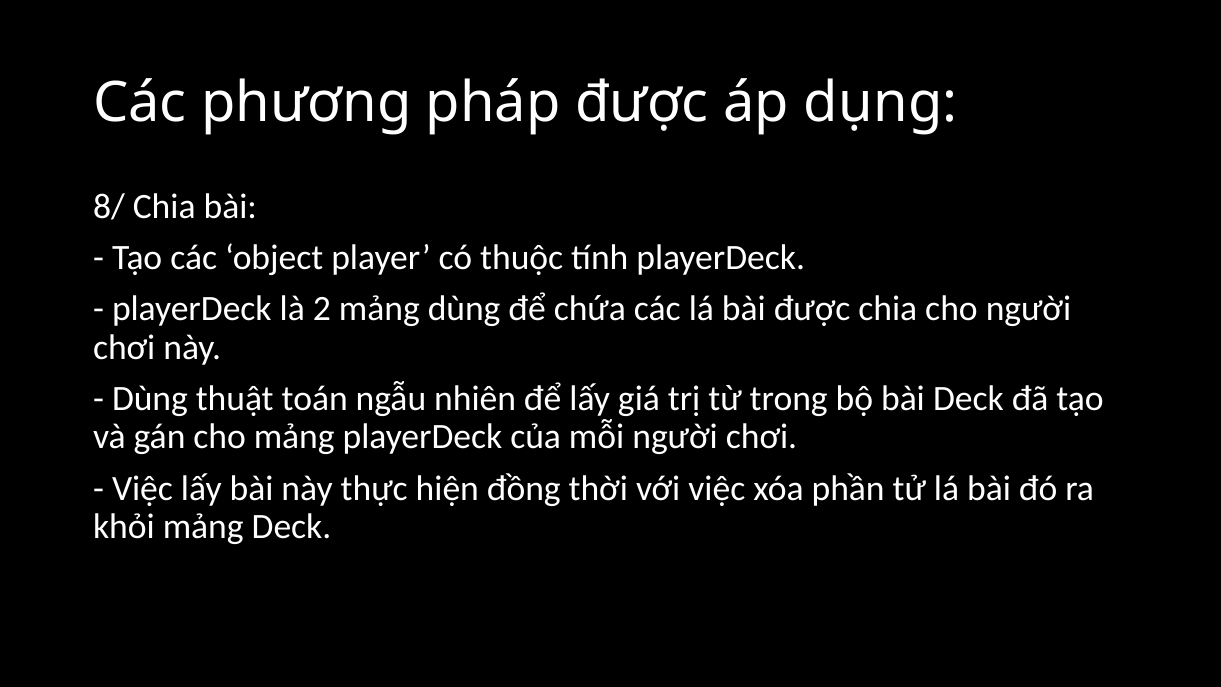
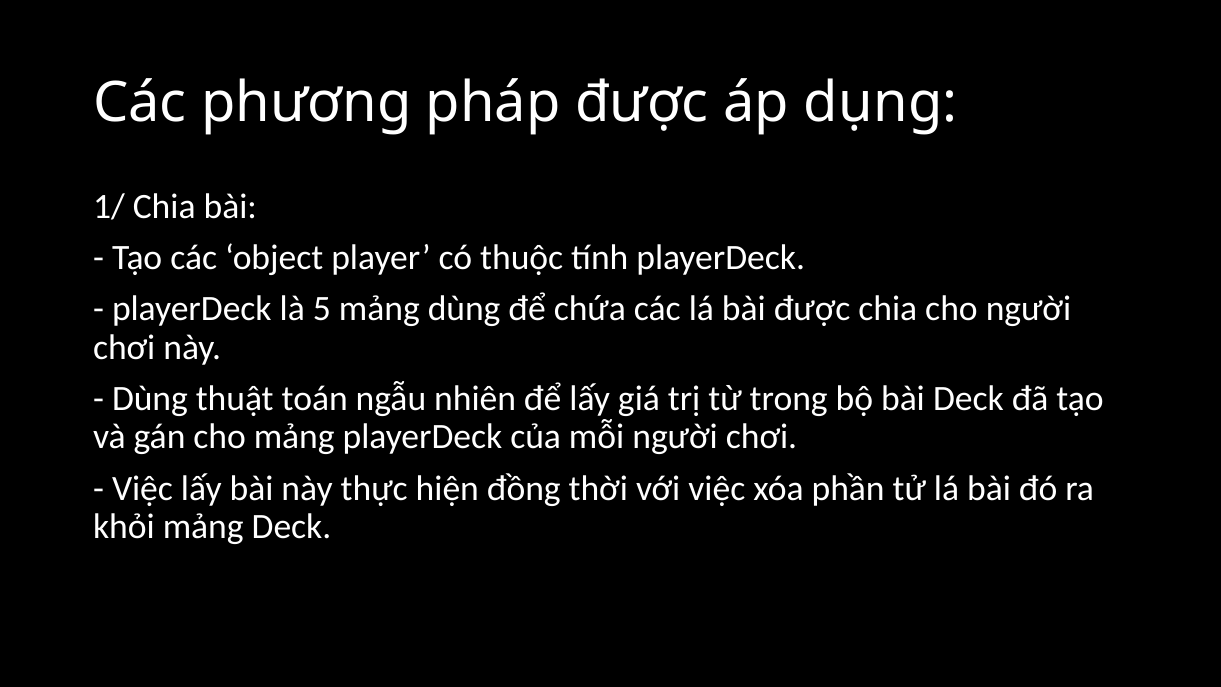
8/: 8/ -> 1/ (109, 206)
2: 2 -> 5 (322, 309)
